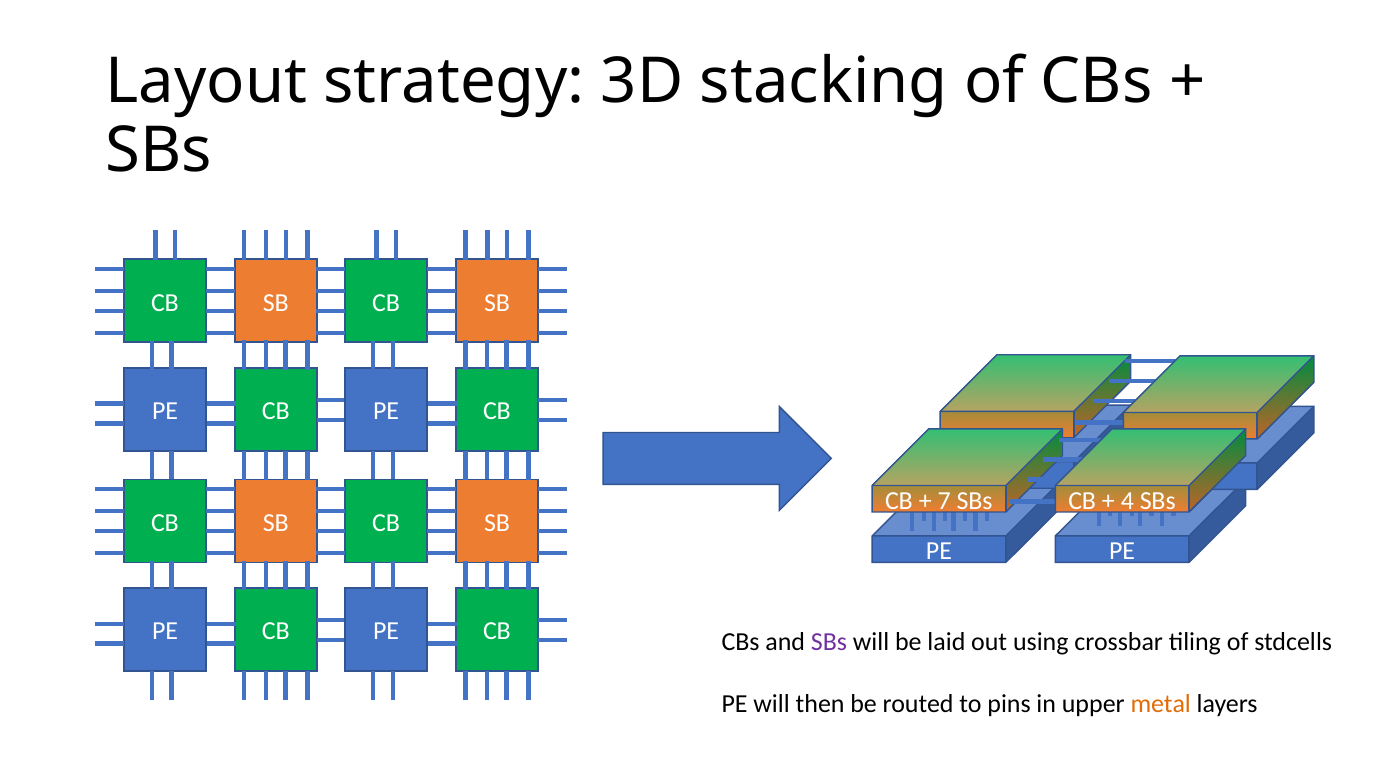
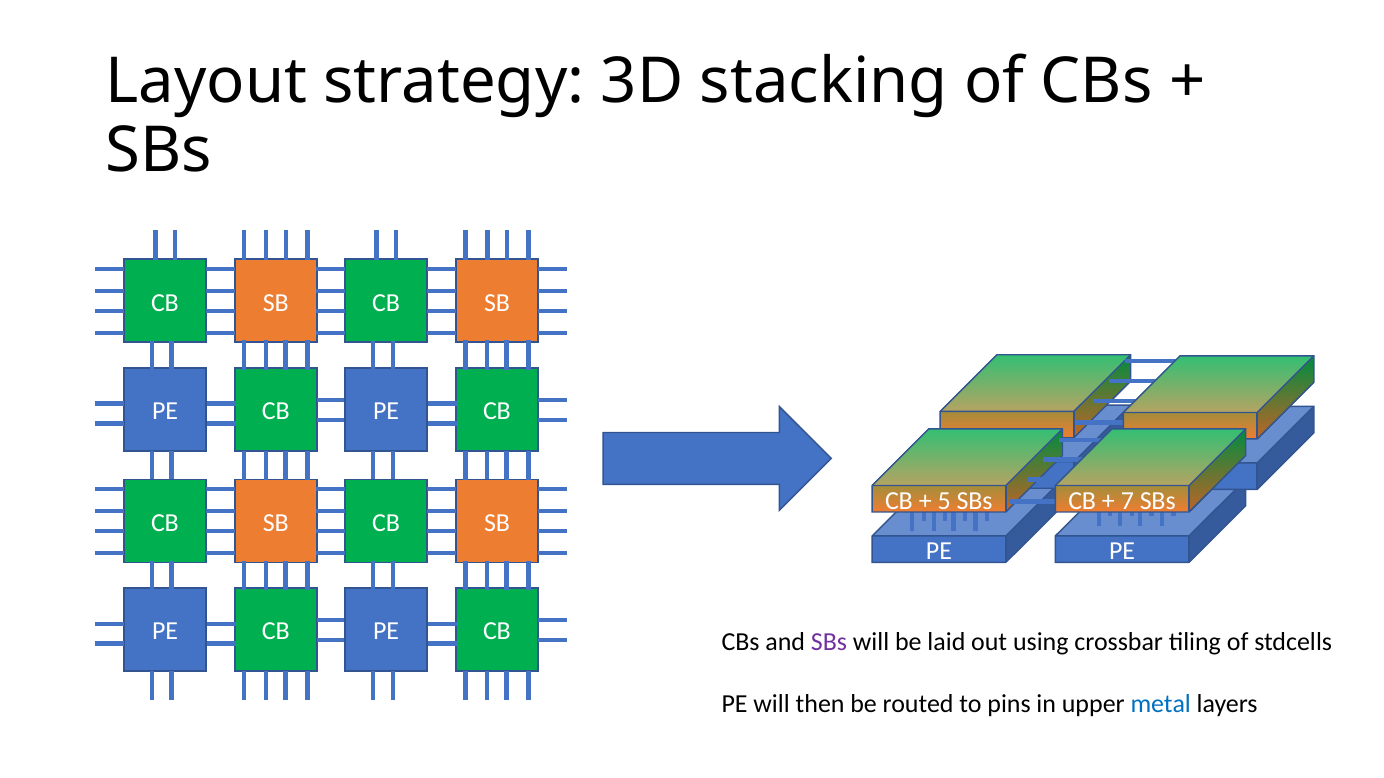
7: 7 -> 5 (944, 501)
4: 4 -> 7 (1127, 501)
metal colour: orange -> blue (1161, 704)
